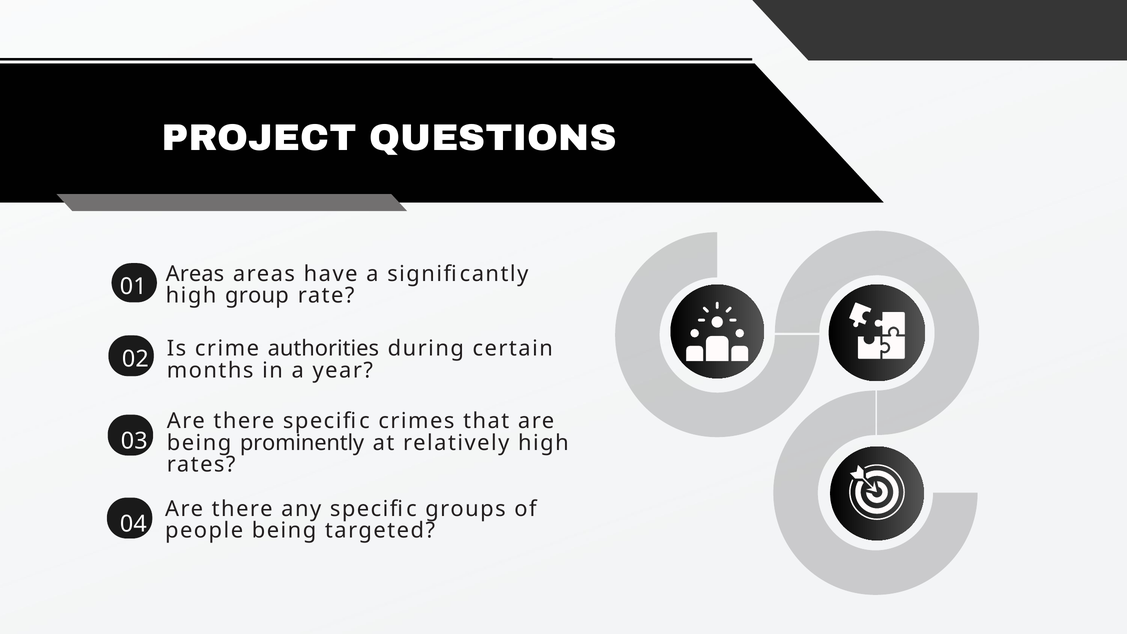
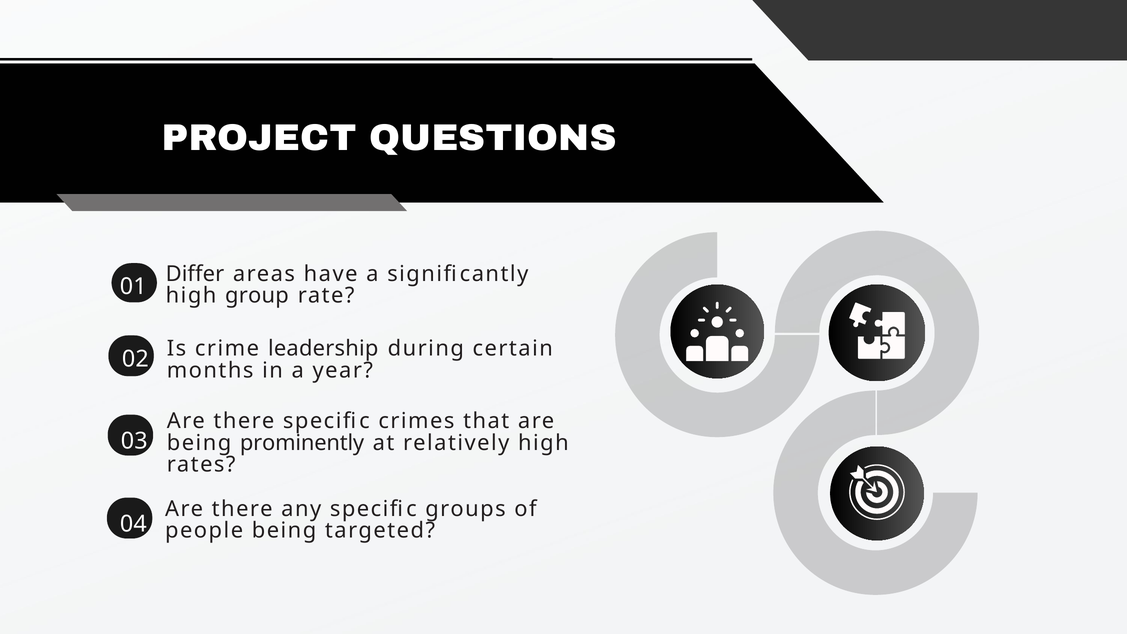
Areas: Areas -> Differ (195, 274)
authorities: authorities -> leadership (323, 349)
